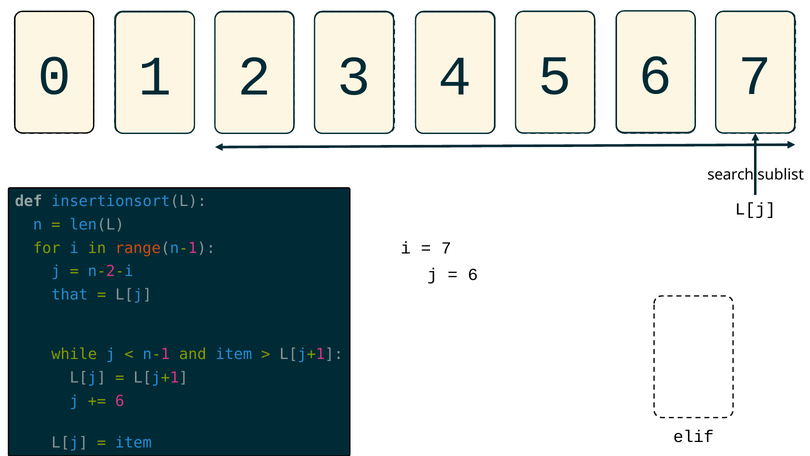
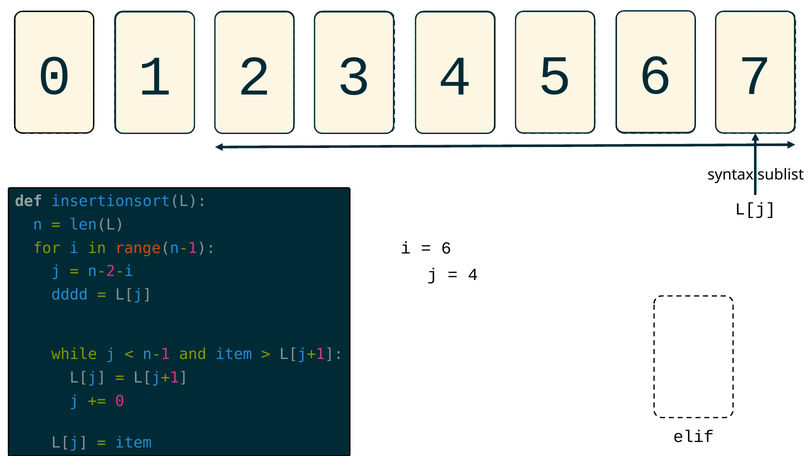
search: search -> syntax (730, 174)
7: 7 -> 6 (446, 248)
6: 6 -> 4 (473, 275)
that: that -> dddd (70, 294)
6: 6 -> 0 (120, 401)
